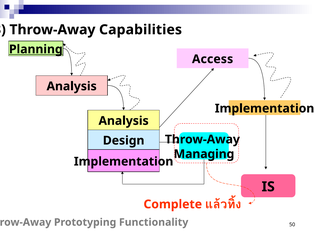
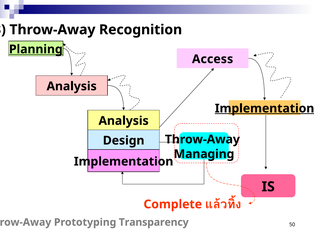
Capabilities: Capabilities -> Recognition (141, 30)
Implementation underline: none -> present (265, 109)
Functionality: Functionality -> Transparency (154, 223)
